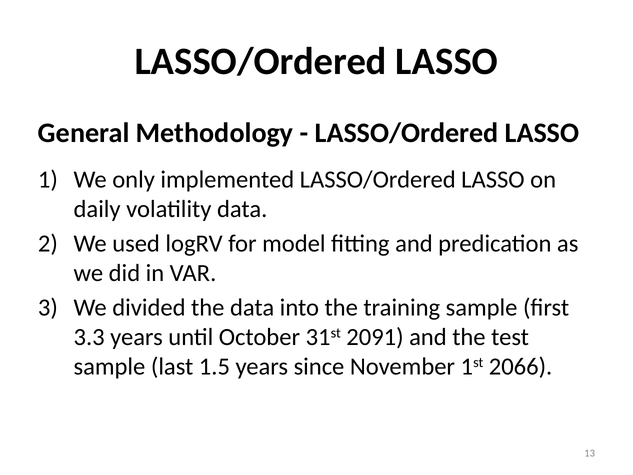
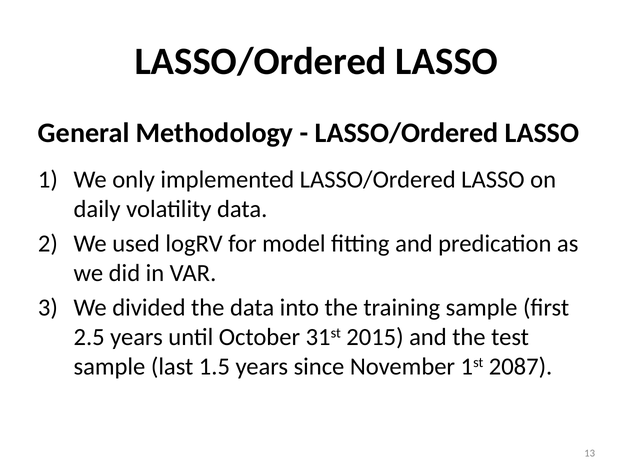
3.3: 3.3 -> 2.5 (89, 337)
2091: 2091 -> 2015 (375, 337)
2066: 2066 -> 2087 (521, 366)
